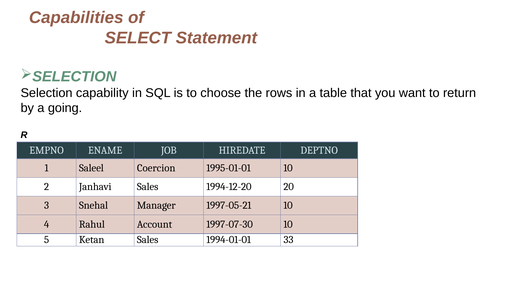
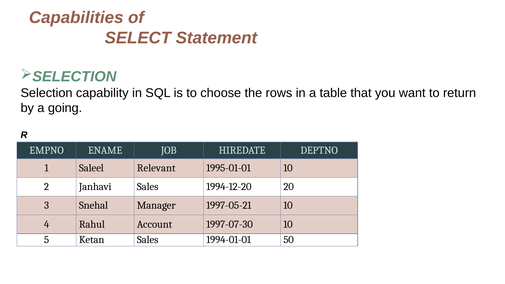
Coercion: Coercion -> Relevant (156, 168)
33: 33 -> 50 (289, 240)
